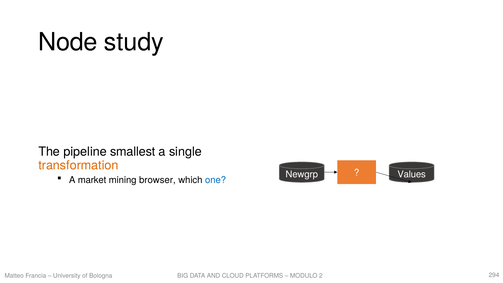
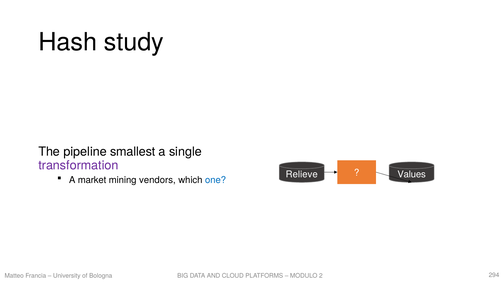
Node: Node -> Hash (68, 42)
transformation colour: orange -> purple (78, 165)
Newgrp: Newgrp -> Relieve (302, 174)
browser: browser -> vendors (157, 180)
